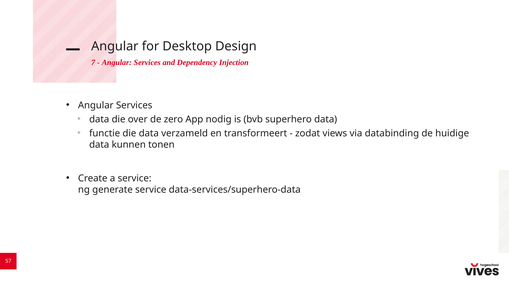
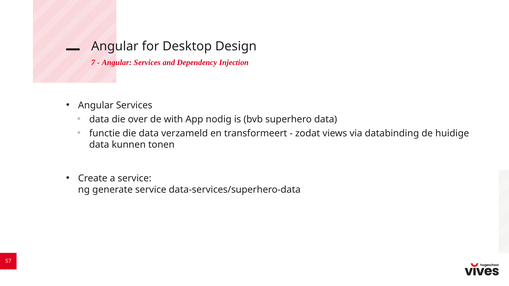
zero: zero -> with (173, 119)
